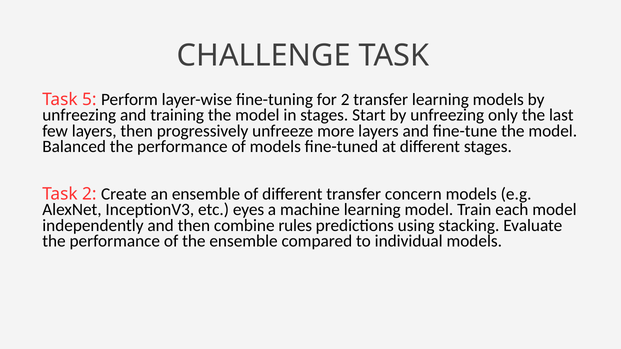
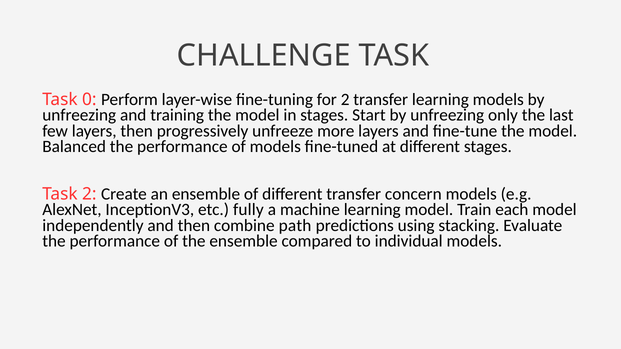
5: 5 -> 0 (89, 99)
eyes: eyes -> fully (248, 210)
rules: rules -> path (295, 226)
